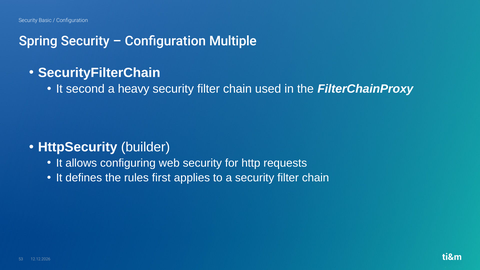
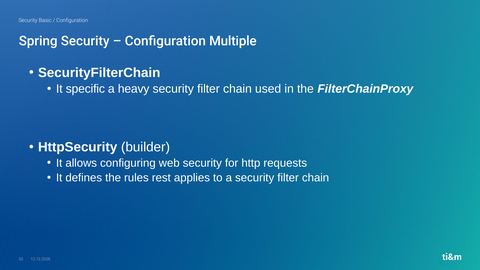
second: second -> specific (85, 89)
first: first -> rest (161, 178)
